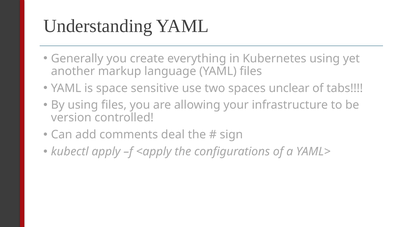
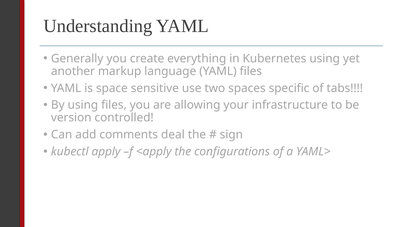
unclear: unclear -> specific (289, 88)
